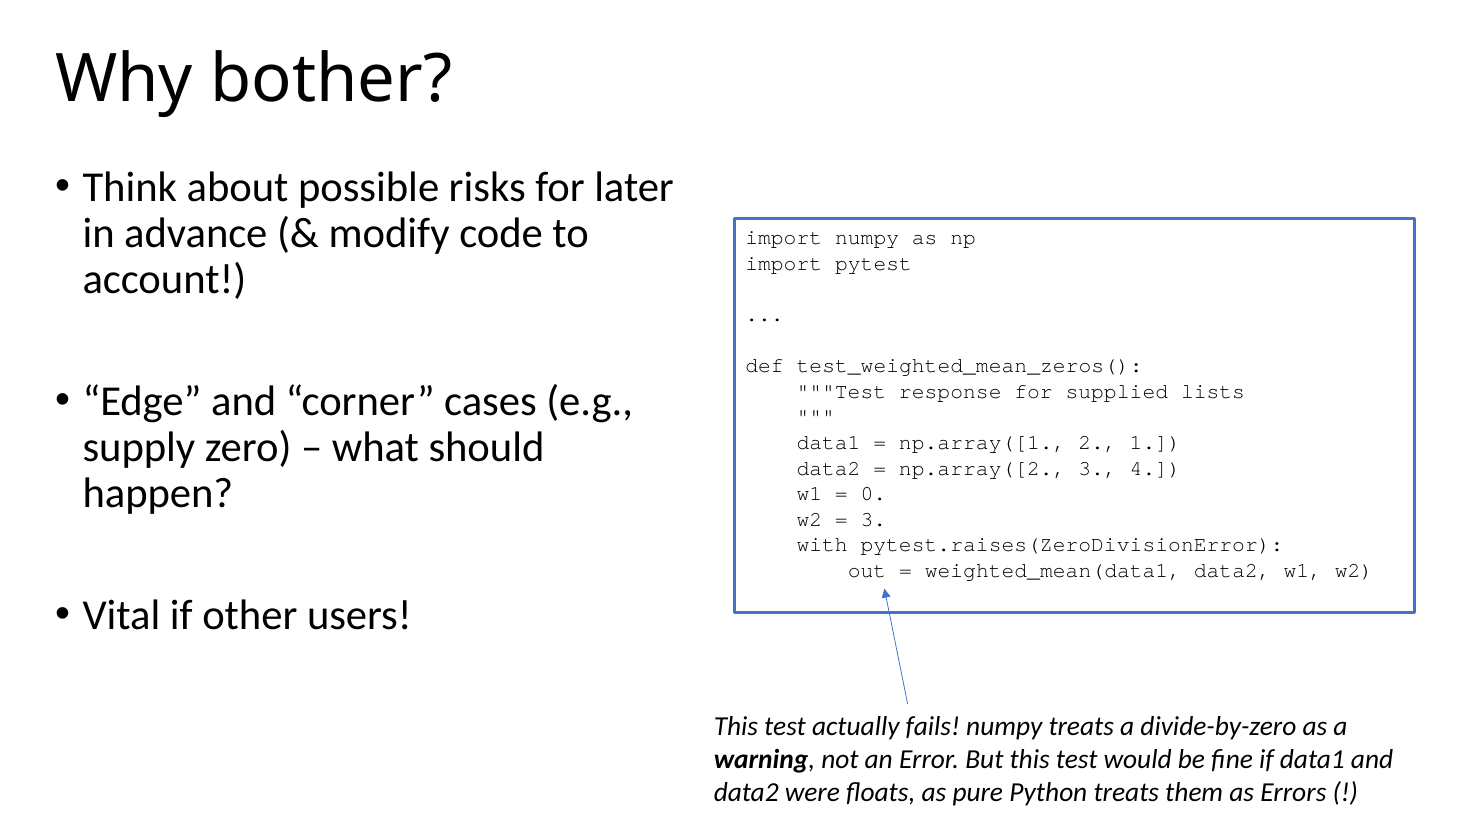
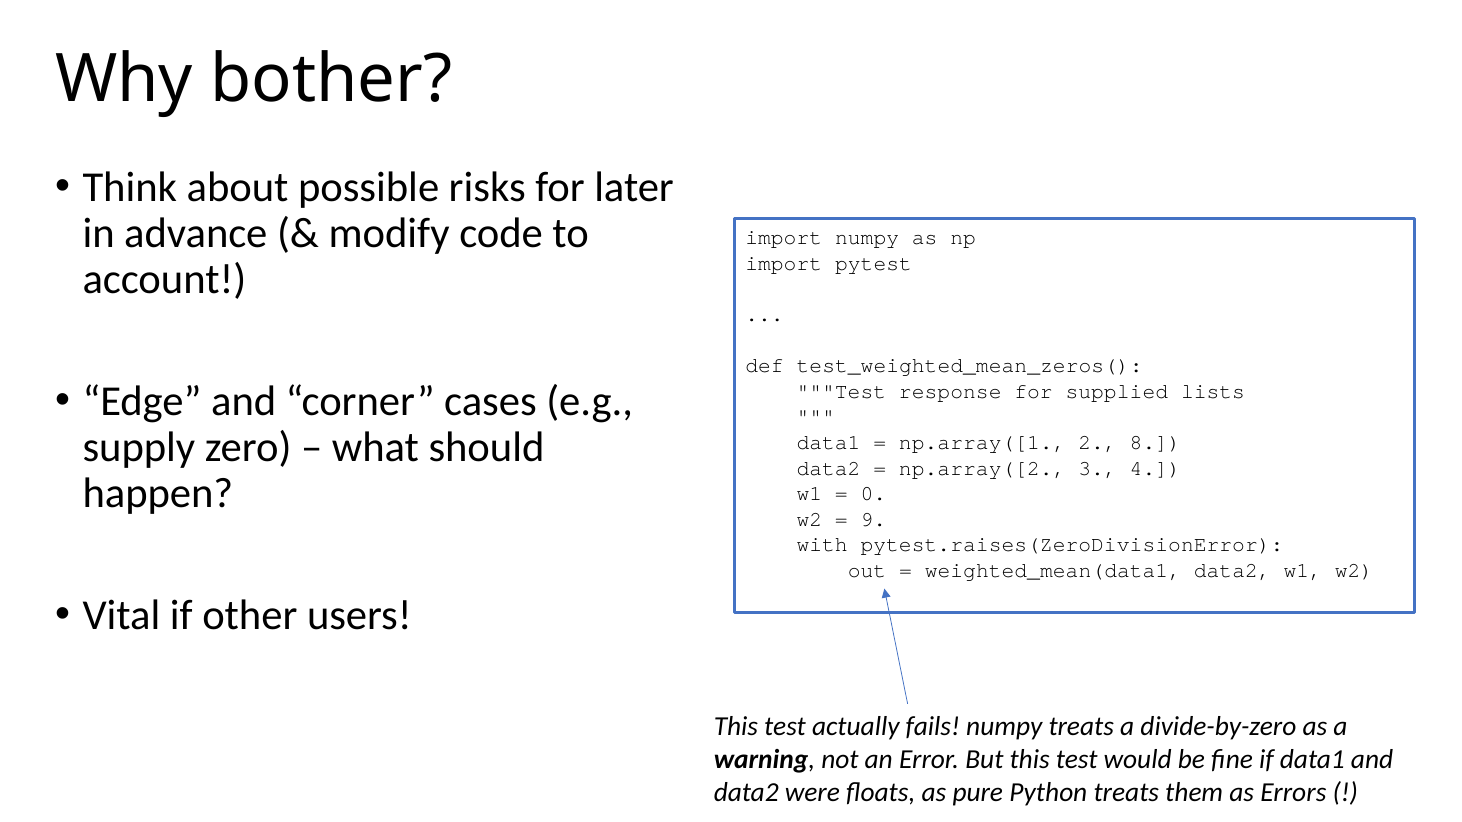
1: 1 -> 8 (1155, 443)
3: 3 -> 9 (873, 519)
